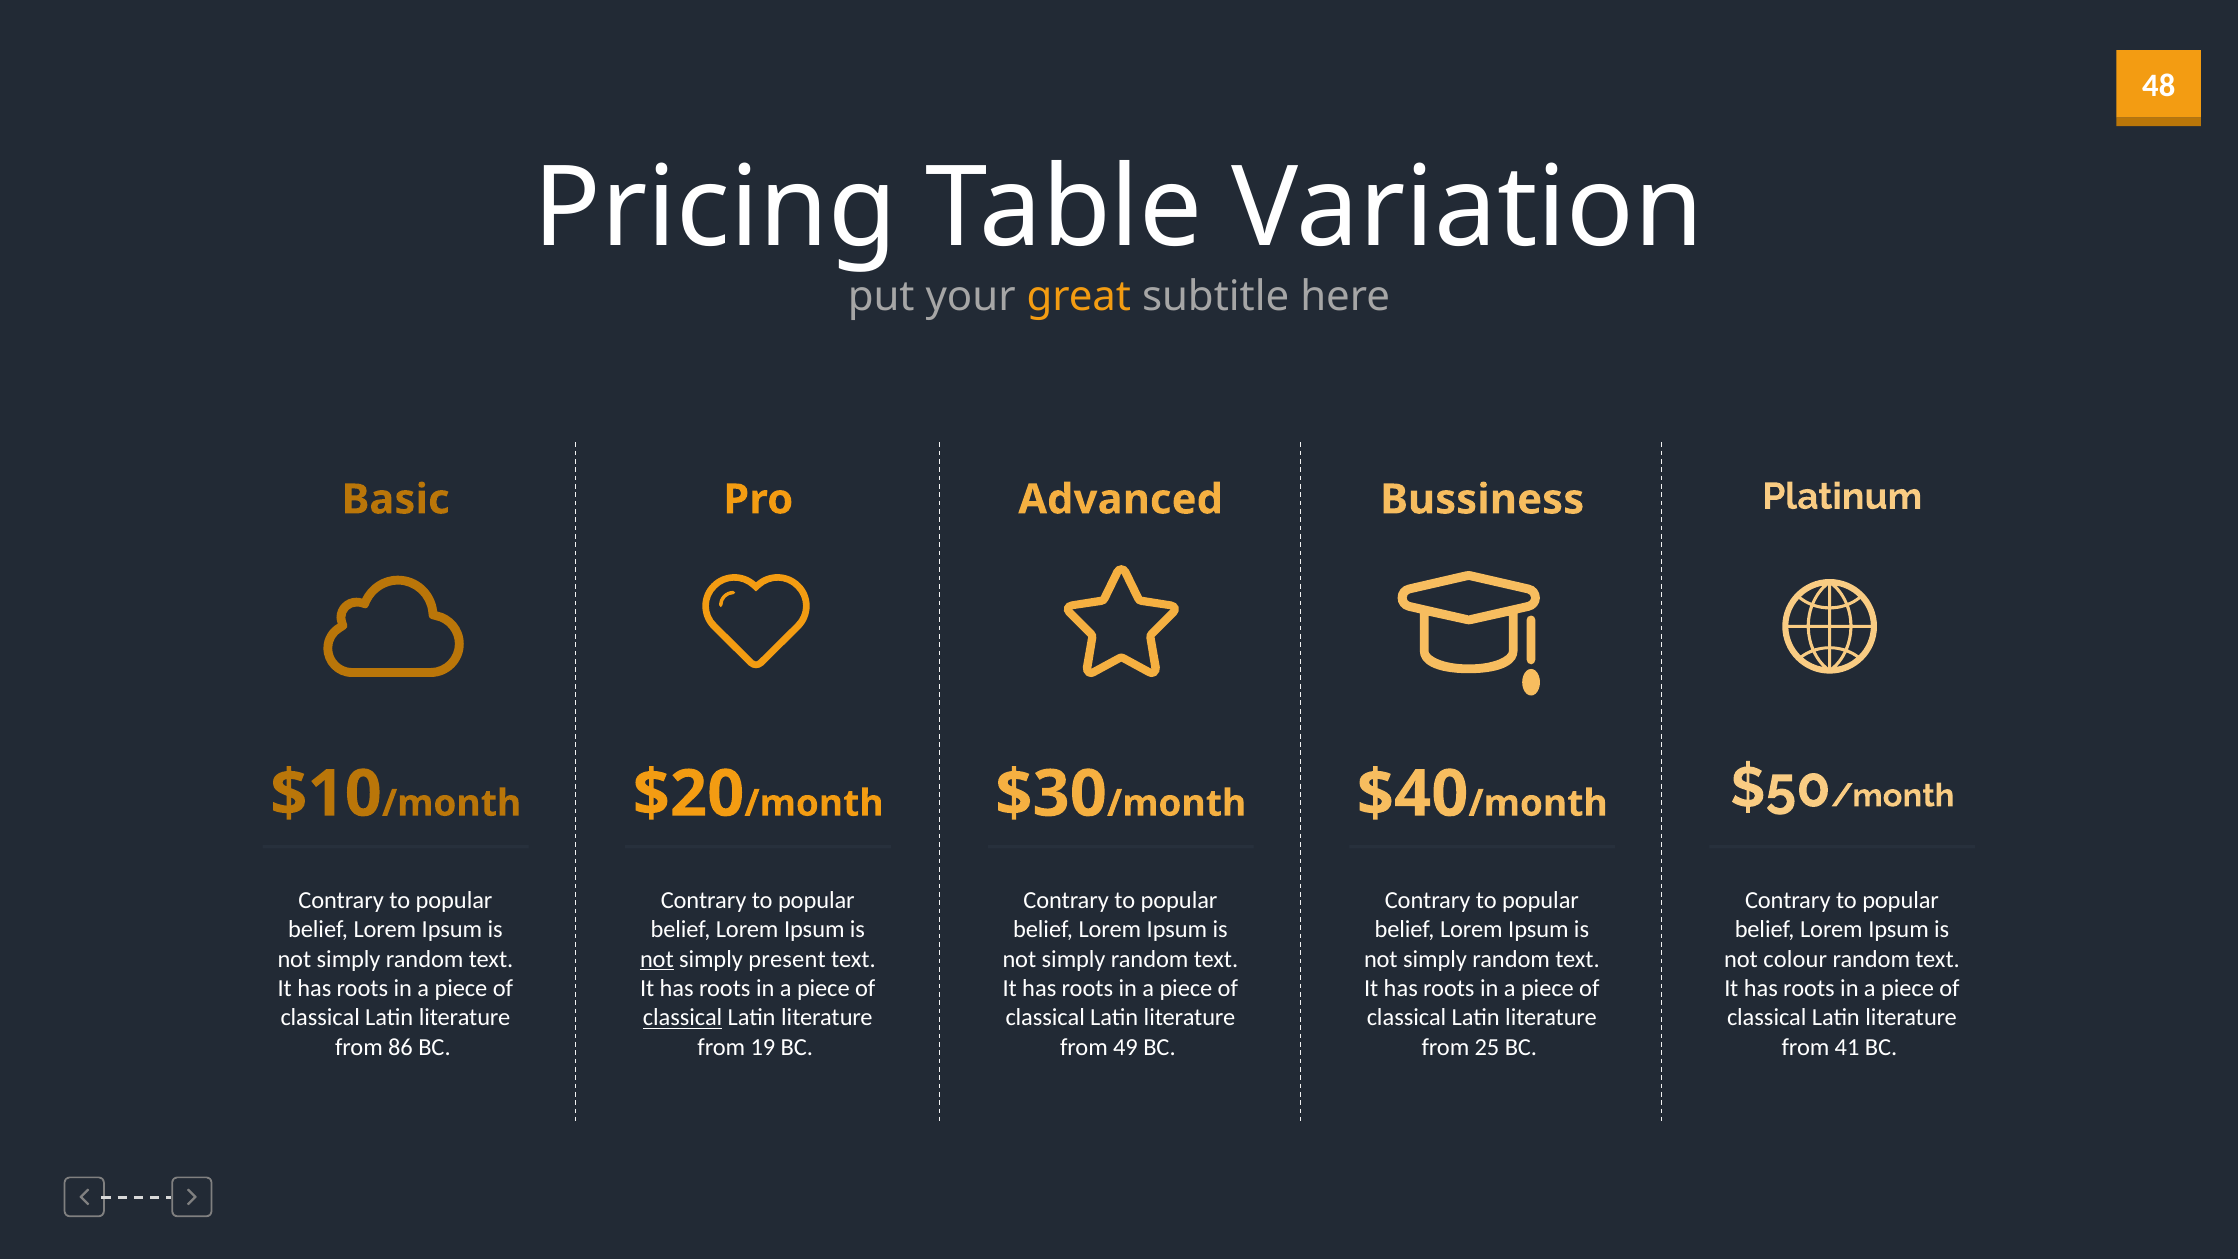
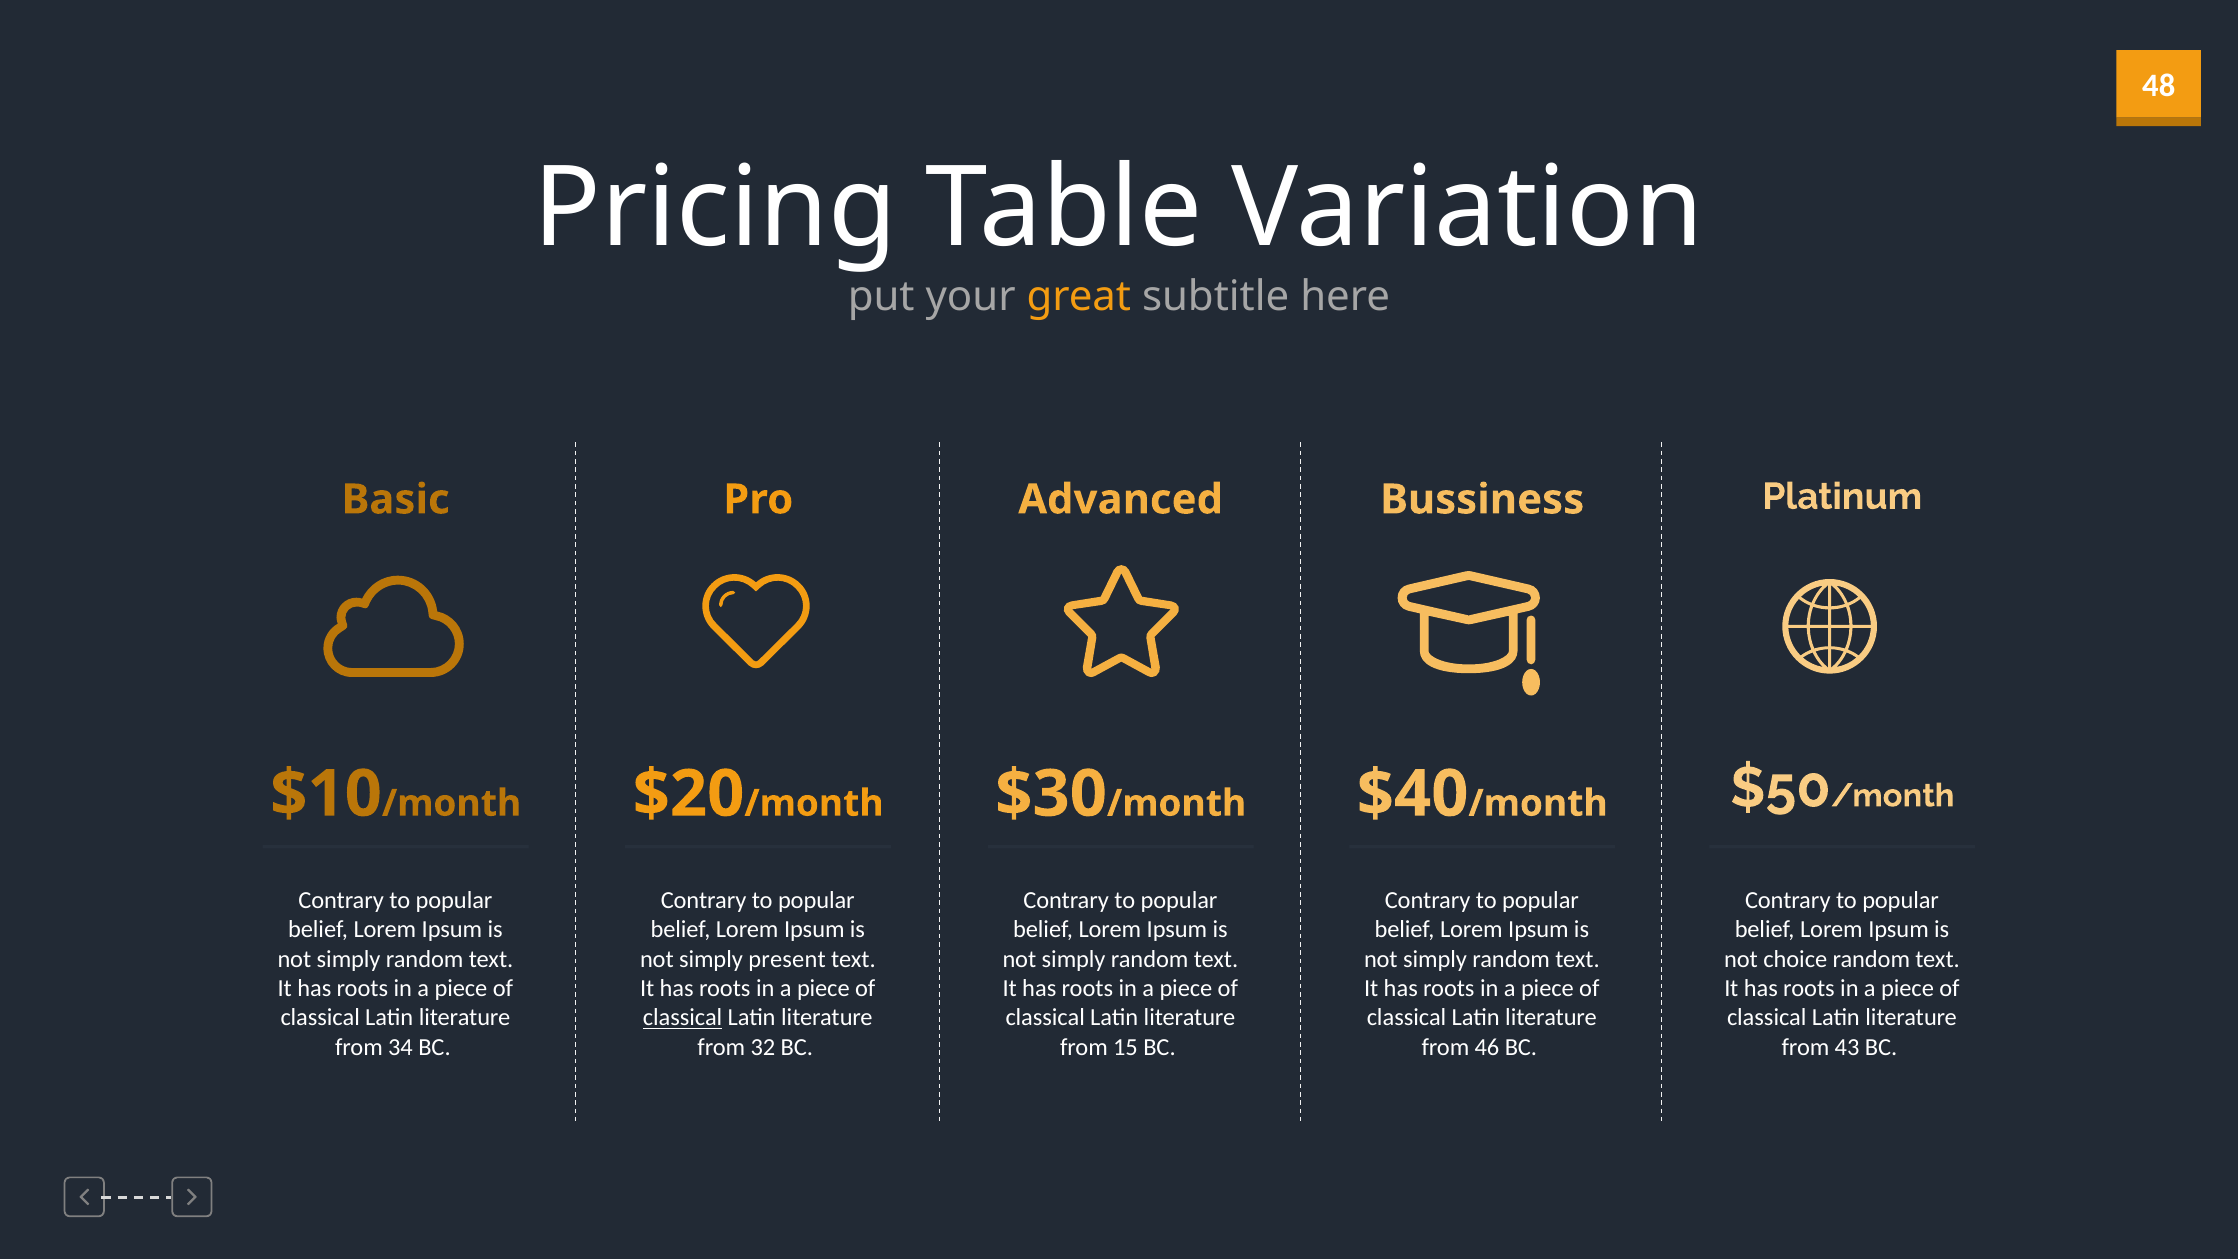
not underline: present -> none (657, 959)
colour: colour -> choice (1795, 959)
86: 86 -> 34 (400, 1047)
19: 19 -> 32 (763, 1047)
49: 49 -> 15 (1125, 1047)
25: 25 -> 46 (1487, 1047)
41: 41 -> 43 (1847, 1047)
